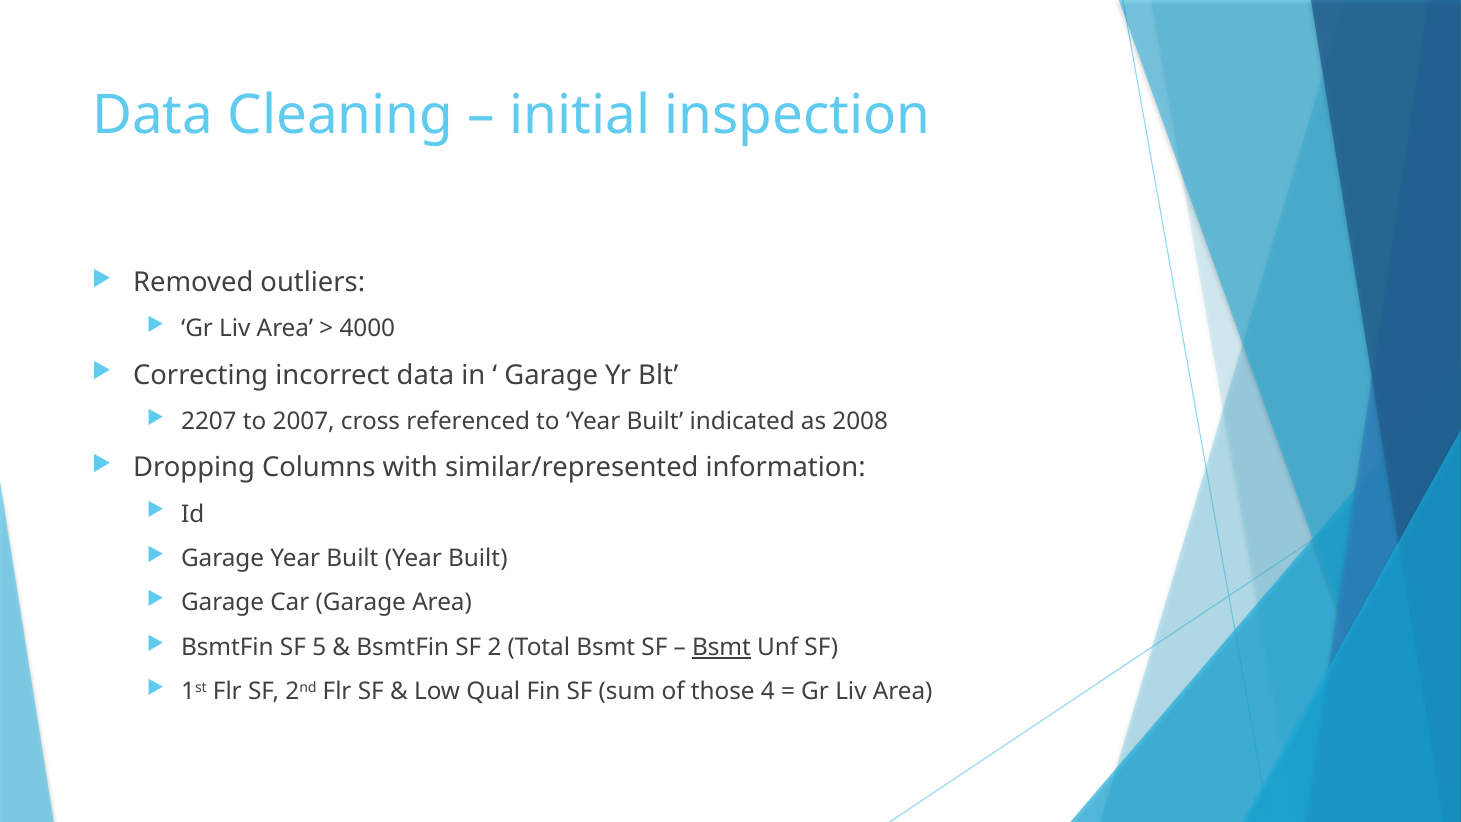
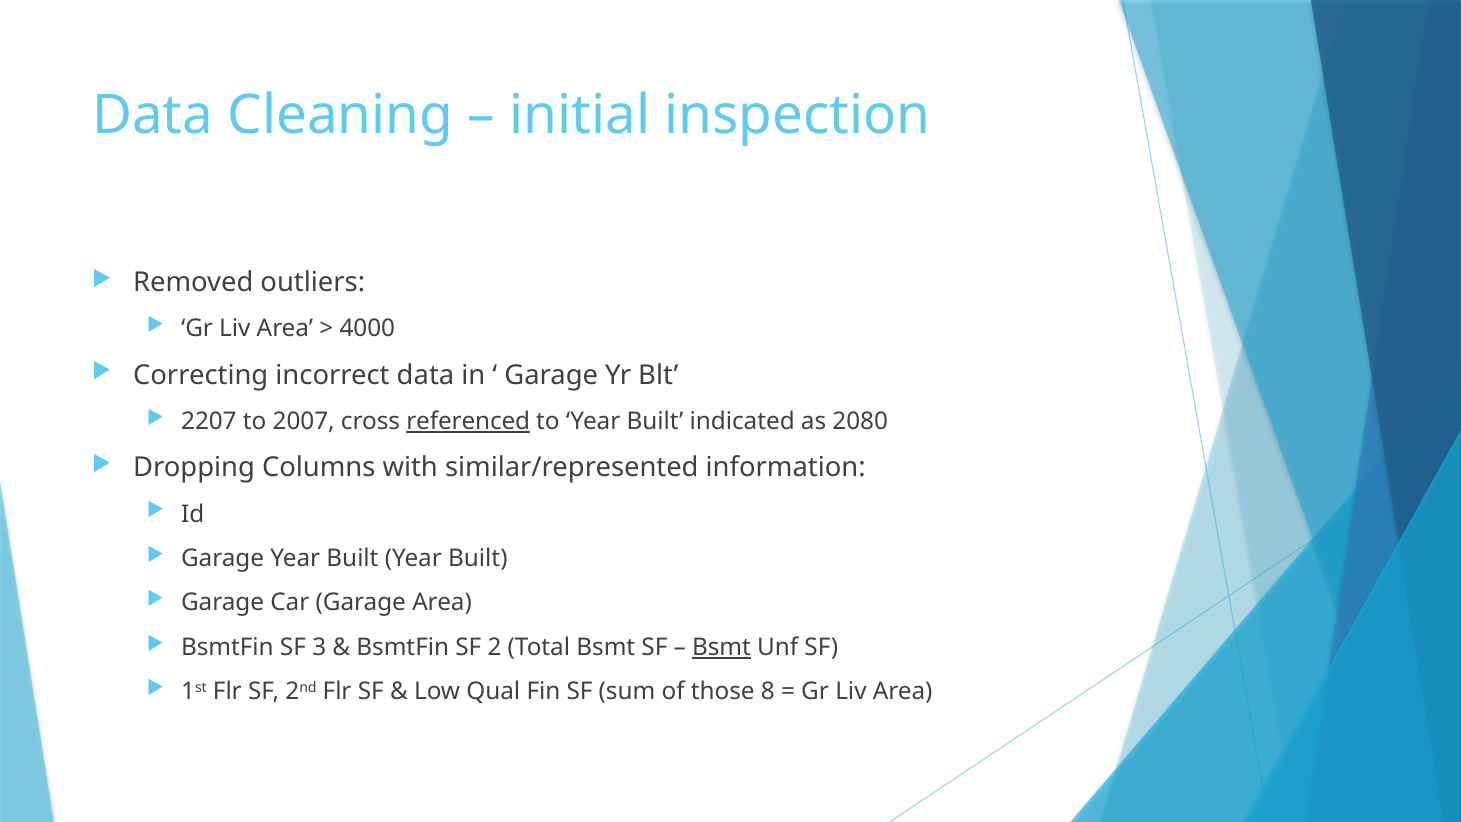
referenced underline: none -> present (468, 421)
2008: 2008 -> 2080 (860, 421)
5: 5 -> 3 (319, 647)
4: 4 -> 8 (768, 692)
